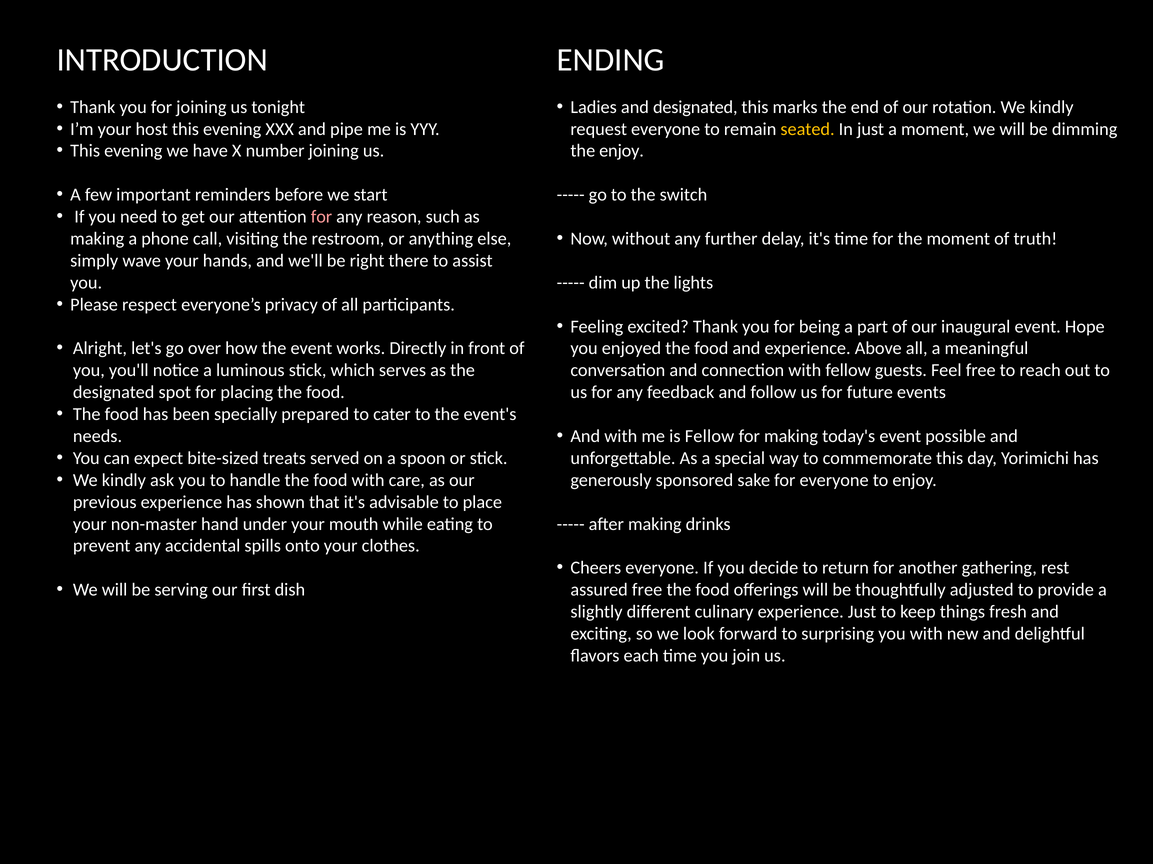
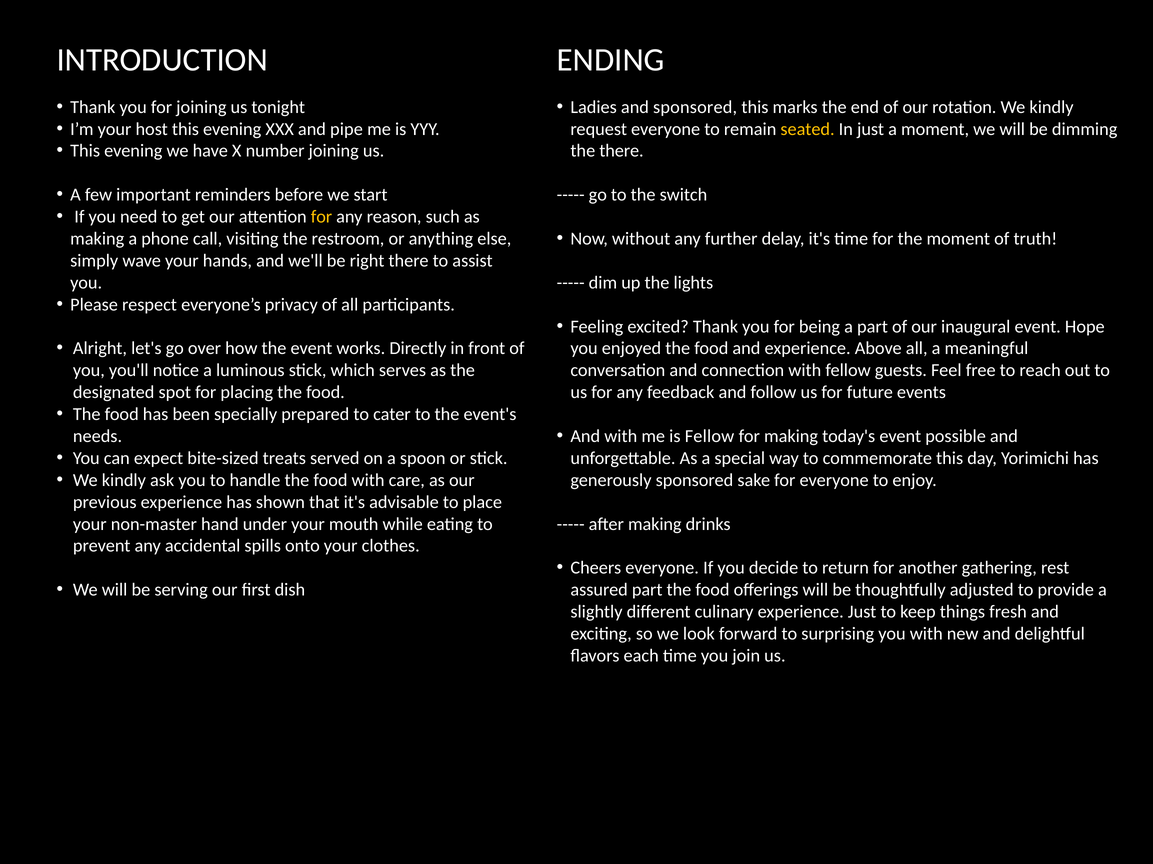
and designated: designated -> sponsored (695, 107)
the enjoy: enjoy -> there (622, 151)
for colour: pink -> yellow (322, 217)
assured free: free -> part (647, 590)
